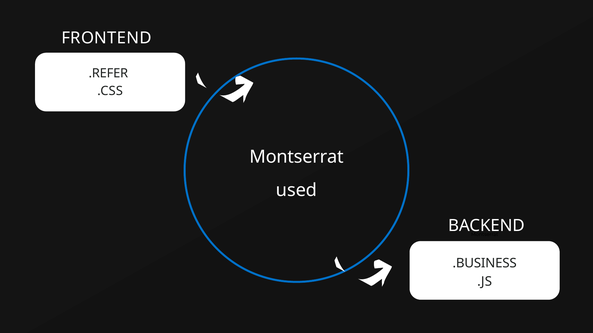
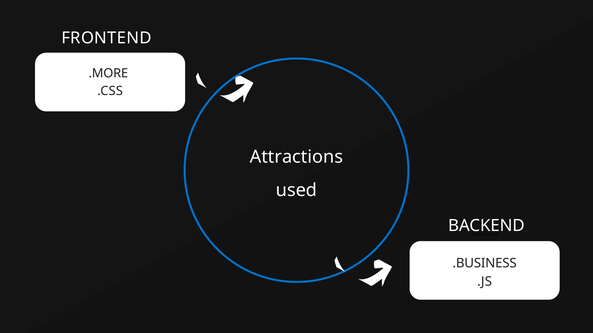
.REFER: .REFER -> .MORE (108, 73)
Montserrat: Montserrat -> Attractions (296, 157)
